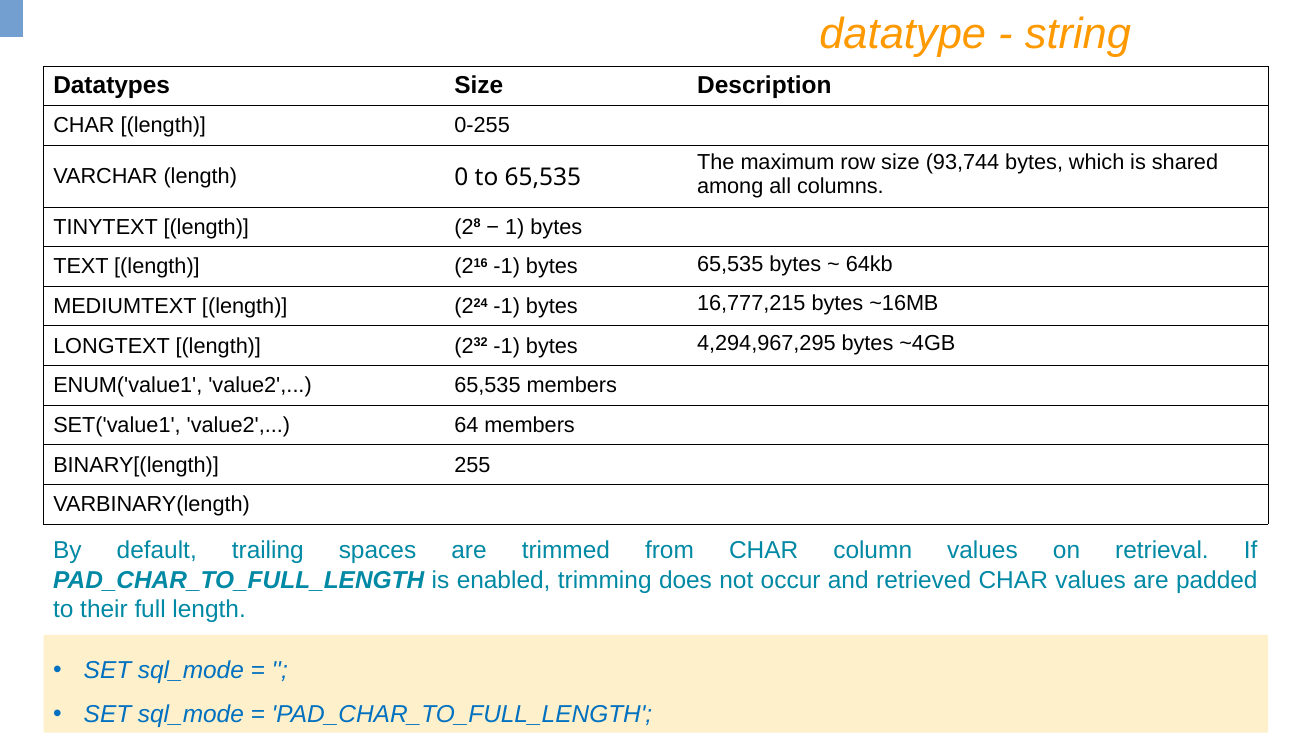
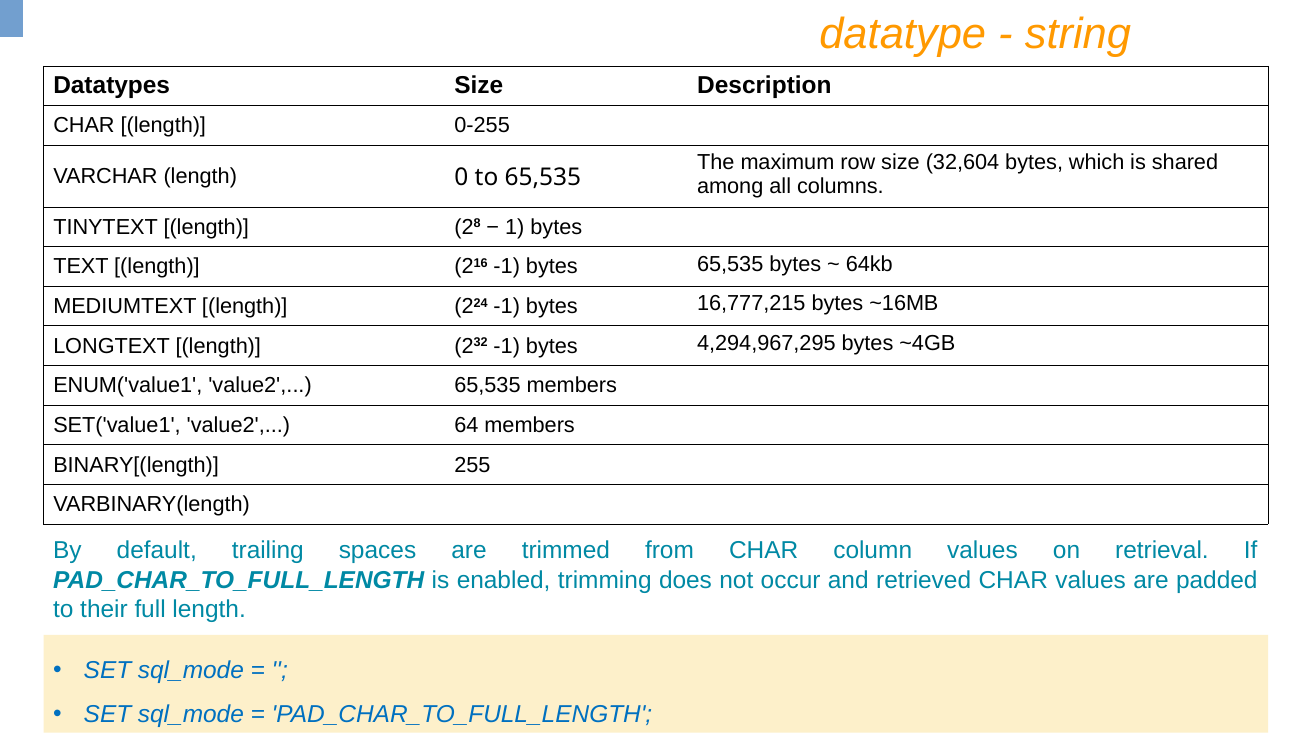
93,744: 93,744 -> 32,604 (963, 162)
